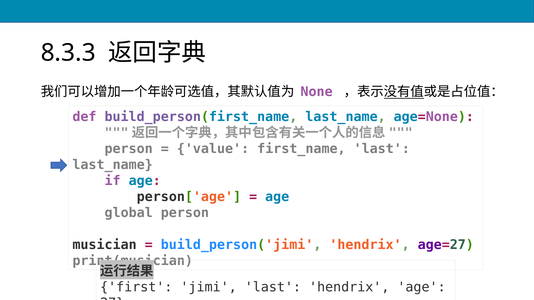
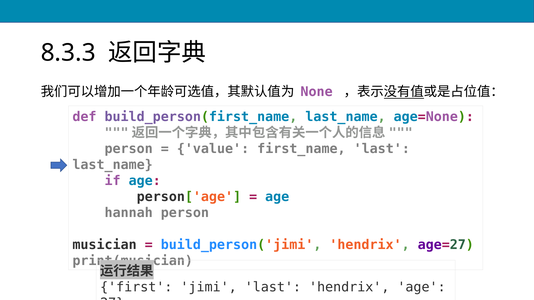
global: global -> hannah (129, 213)
